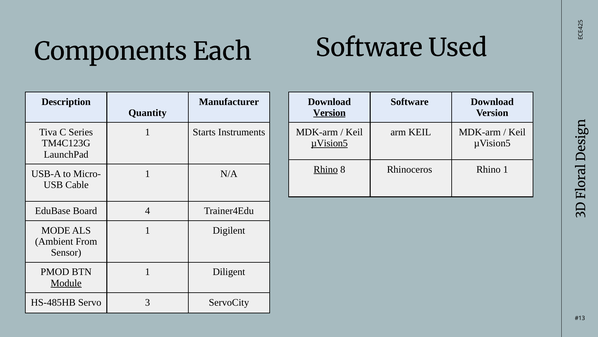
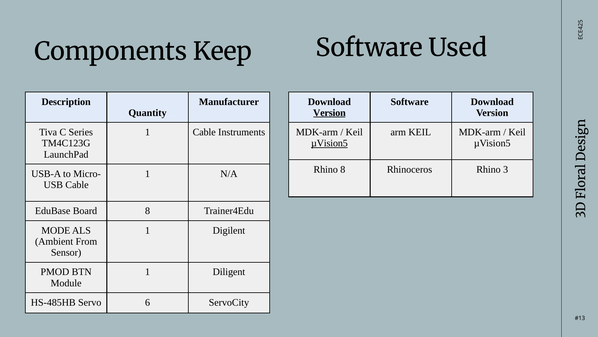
Each: Each -> Keep (222, 51)
1 Starts: Starts -> Cable (204, 132)
Rhino underline: present -> none (326, 169)
Rhino 1: 1 -> 3 (506, 169)
Board 4: 4 -> 8 (148, 211)
Module underline: present -> none (66, 283)
Servo 3: 3 -> 6 (148, 302)
